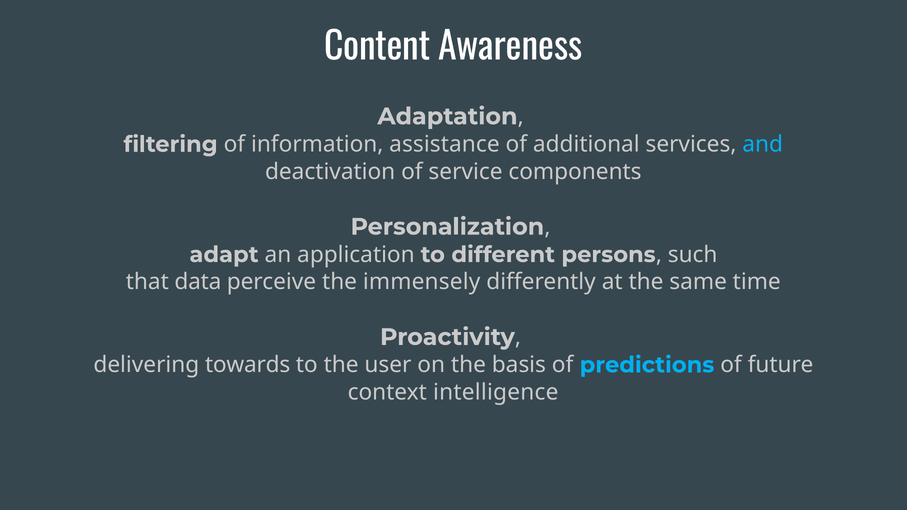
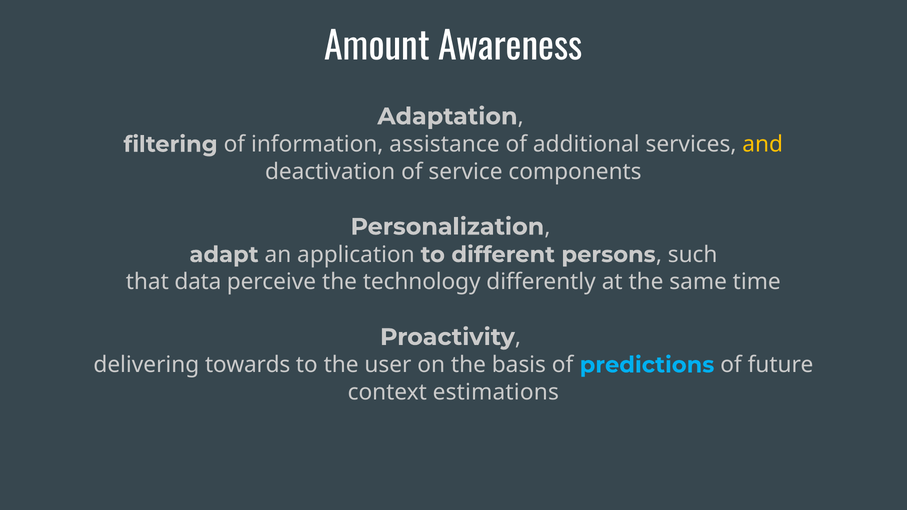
Content: Content -> Amount (377, 47)
and colour: light blue -> yellow (763, 144)
immensely: immensely -> technology (422, 282)
intelligence: intelligence -> estimations (496, 392)
